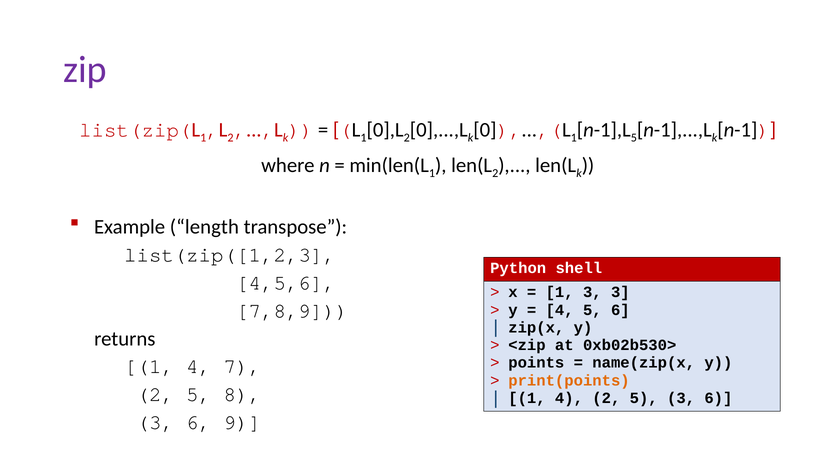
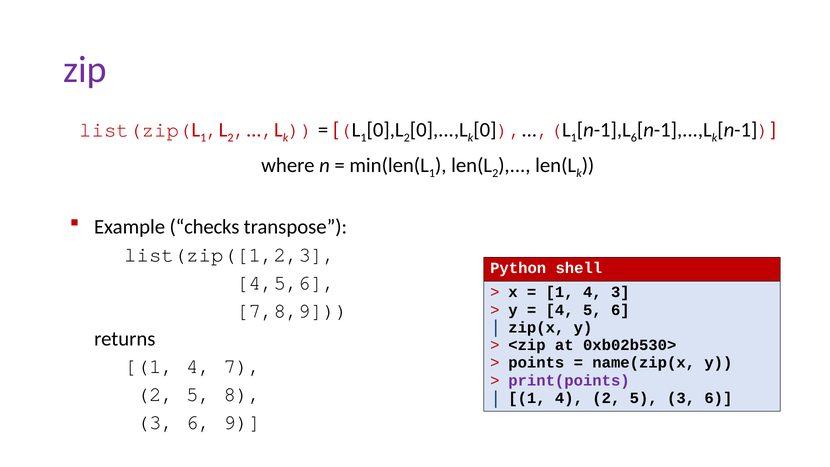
5: 5 -> 6 (634, 138)
length: length -> checks (205, 227)
3: 3 -> 4 (592, 292)
print(points colour: orange -> purple (569, 380)
